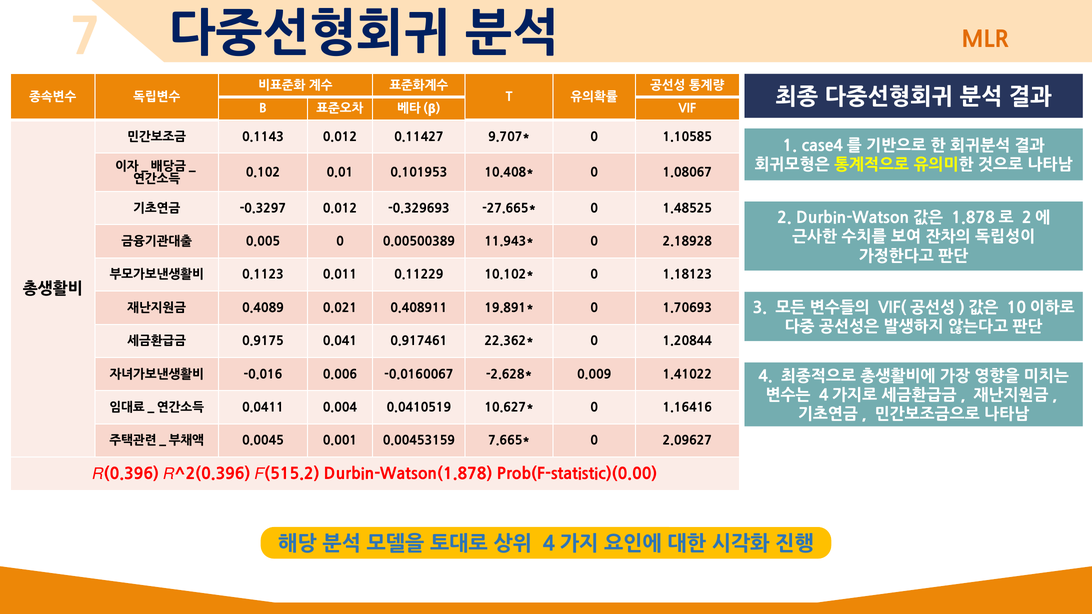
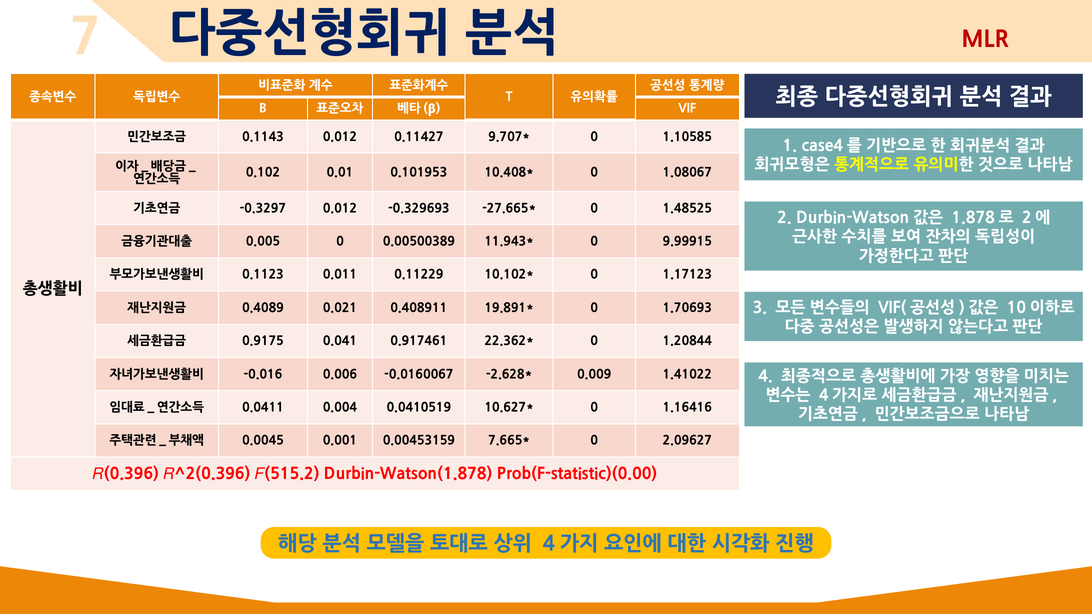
MLR colour: orange -> red (985, 40)
2.18928: 2.18928 -> 9.99915 (687, 242)
1.18123: 1.18123 -> 1.17123 (687, 275)
